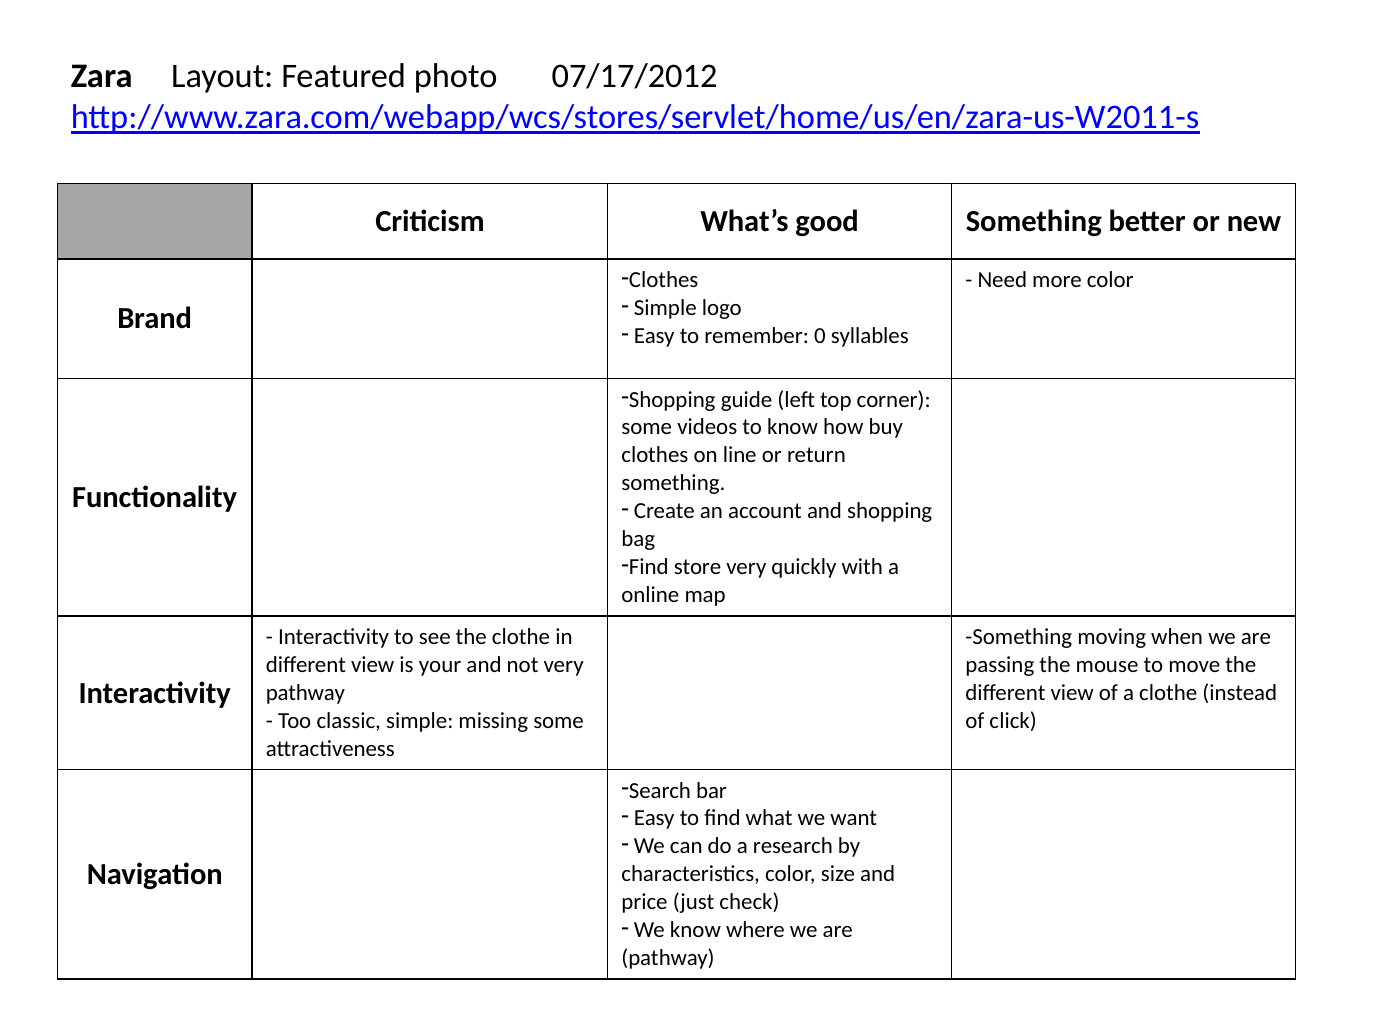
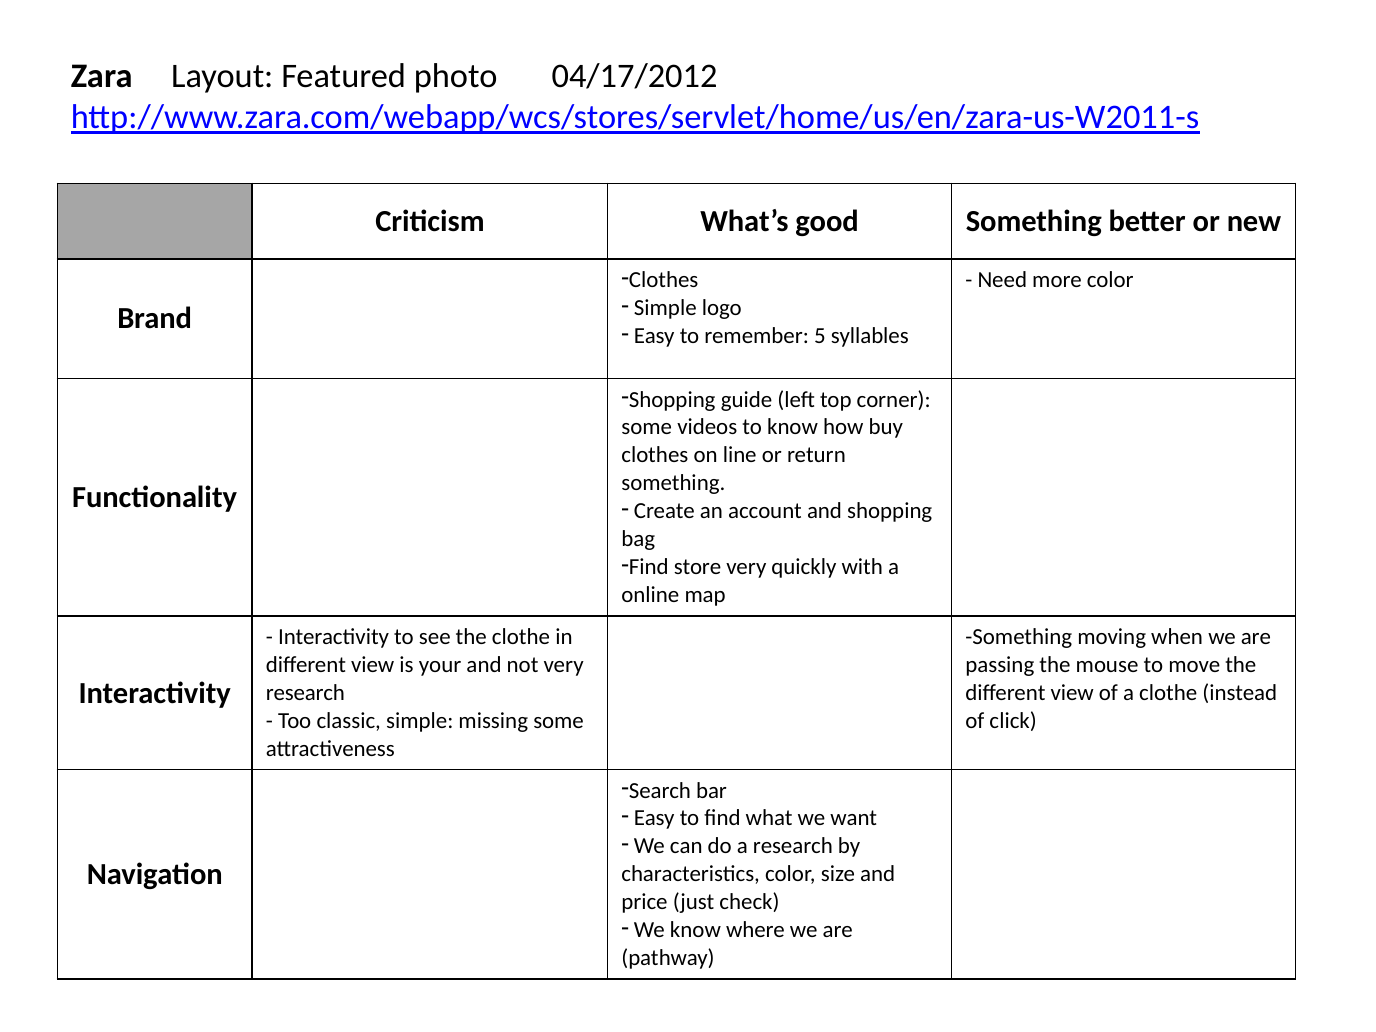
07/17/2012: 07/17/2012 -> 04/17/2012 (635, 76)
0: 0 -> 5 (820, 336)
pathway: pathway -> research (305, 693)
